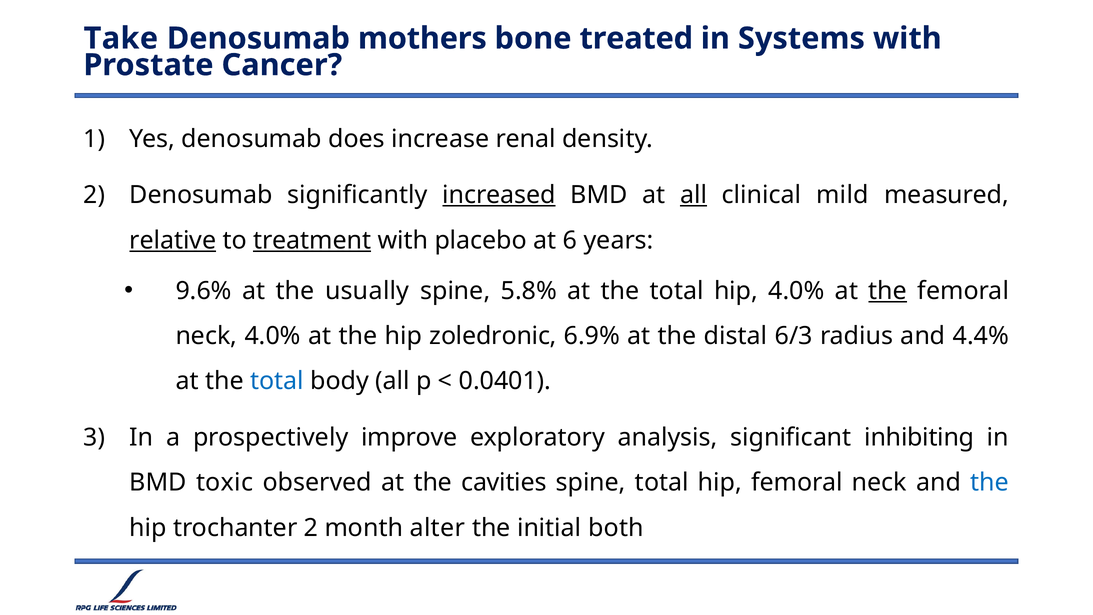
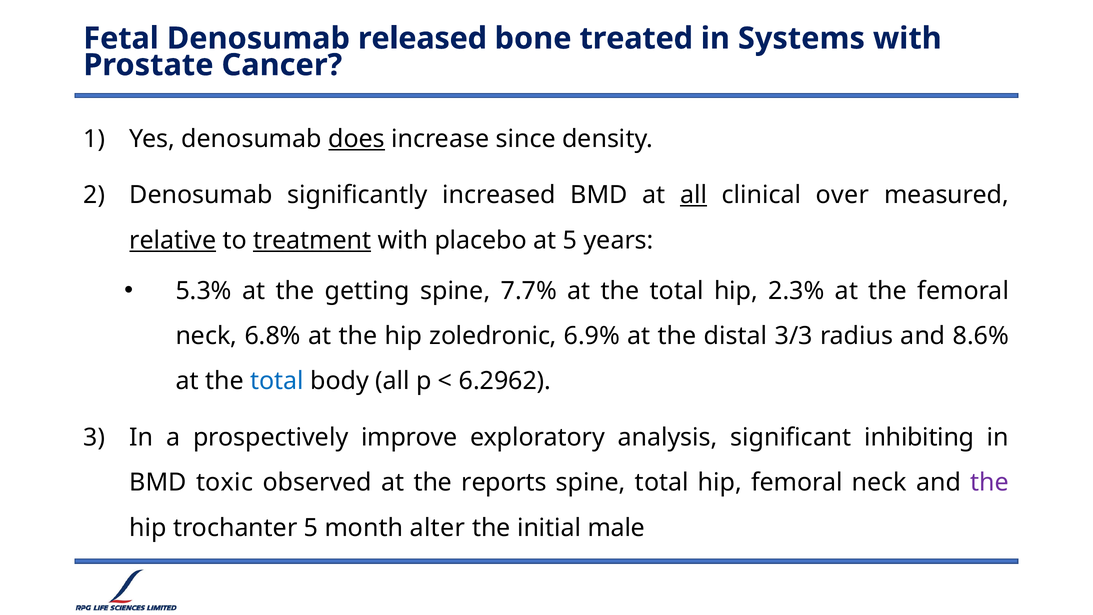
Take: Take -> Fetal (121, 38)
mothers: mothers -> released (422, 38)
does underline: none -> present (357, 139)
renal: renal -> since (526, 139)
increased underline: present -> none (499, 195)
mild: mild -> over (842, 195)
at 6: 6 -> 5 (570, 240)
9.6%: 9.6% -> 5.3% (204, 291)
usually: usually -> getting (367, 291)
5.8%: 5.8% -> 7.7% (529, 291)
hip 4.0%: 4.0% -> 2.3% (797, 291)
the underline: present -> none (888, 291)
neck 4.0%: 4.0% -> 6.8% (273, 336)
6/3: 6/3 -> 3/3 (794, 336)
4.4%: 4.4% -> 8.6% (981, 336)
0.0401: 0.0401 -> 6.2962 (505, 381)
cavities: cavities -> reports (504, 483)
the colour: blue -> purple (990, 483)
trochanter 2: 2 -> 5 (311, 528)
both: both -> male (616, 528)
